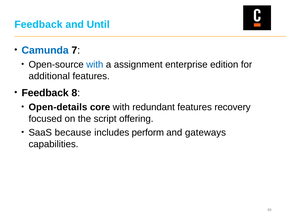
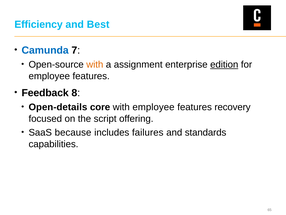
Feedback: Feedback -> Efficiency (39, 24)
Until: Until -> Best (98, 24)
with colour: blue -> orange (95, 64)
edition underline: none -> present (224, 64)
additional: additional -> employee (49, 76)
with redundant: redundant -> employee (153, 107)
perform: perform -> failures (148, 132)
gateways: gateways -> standards (206, 132)
